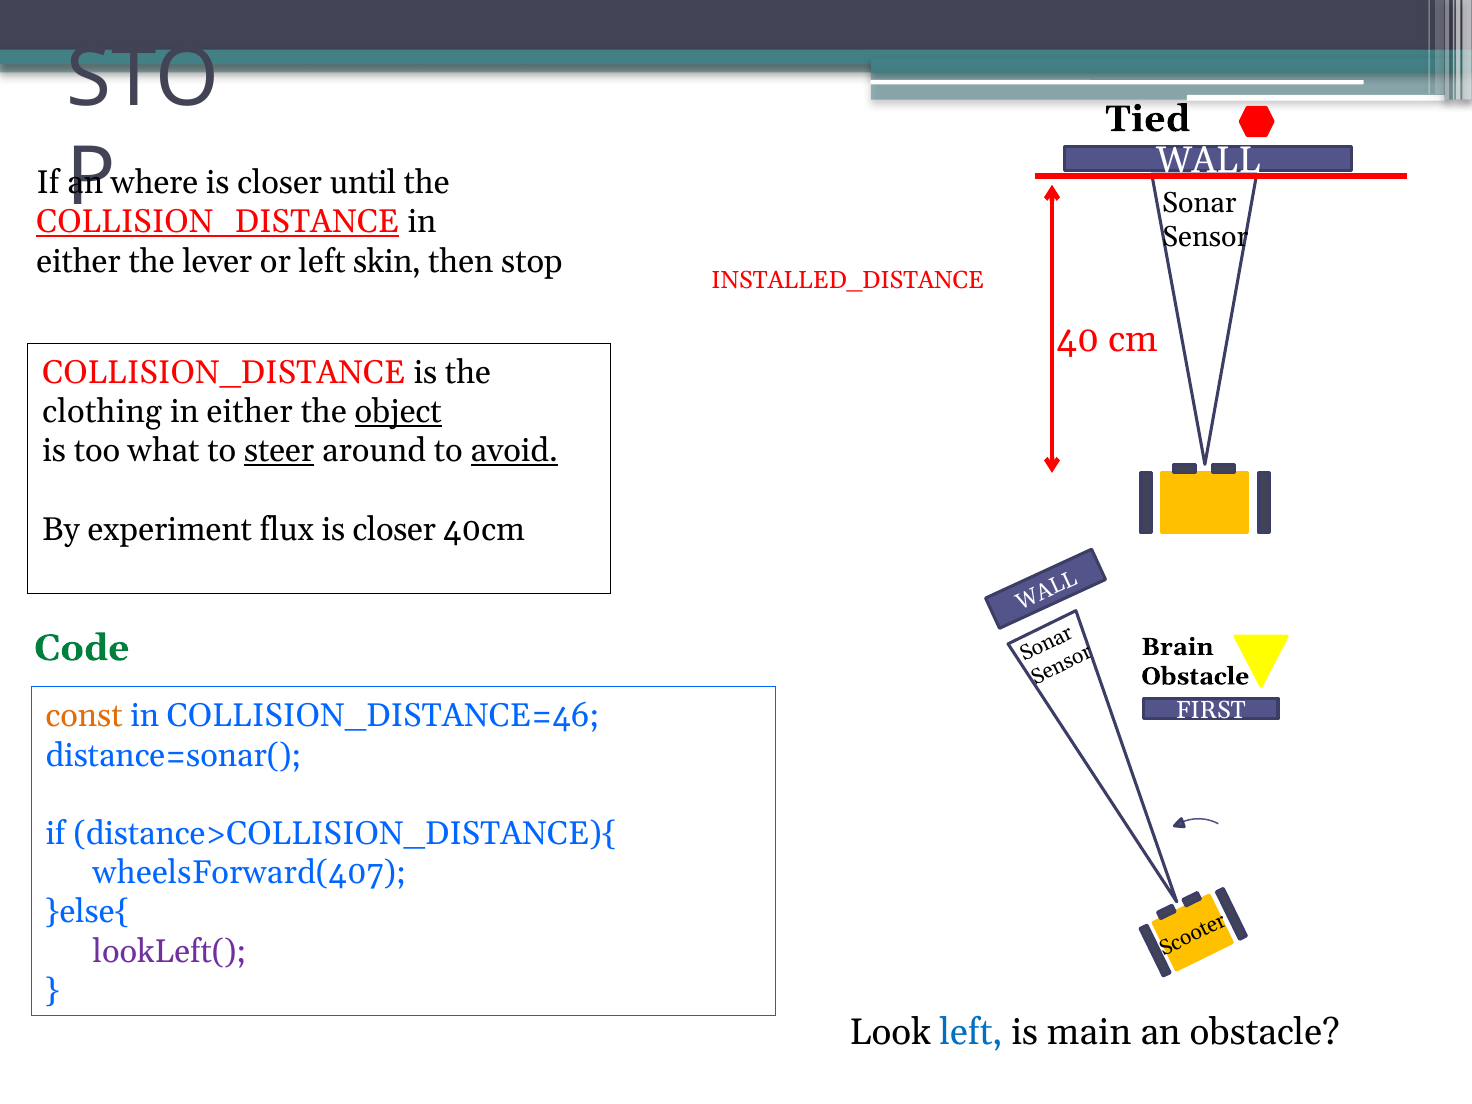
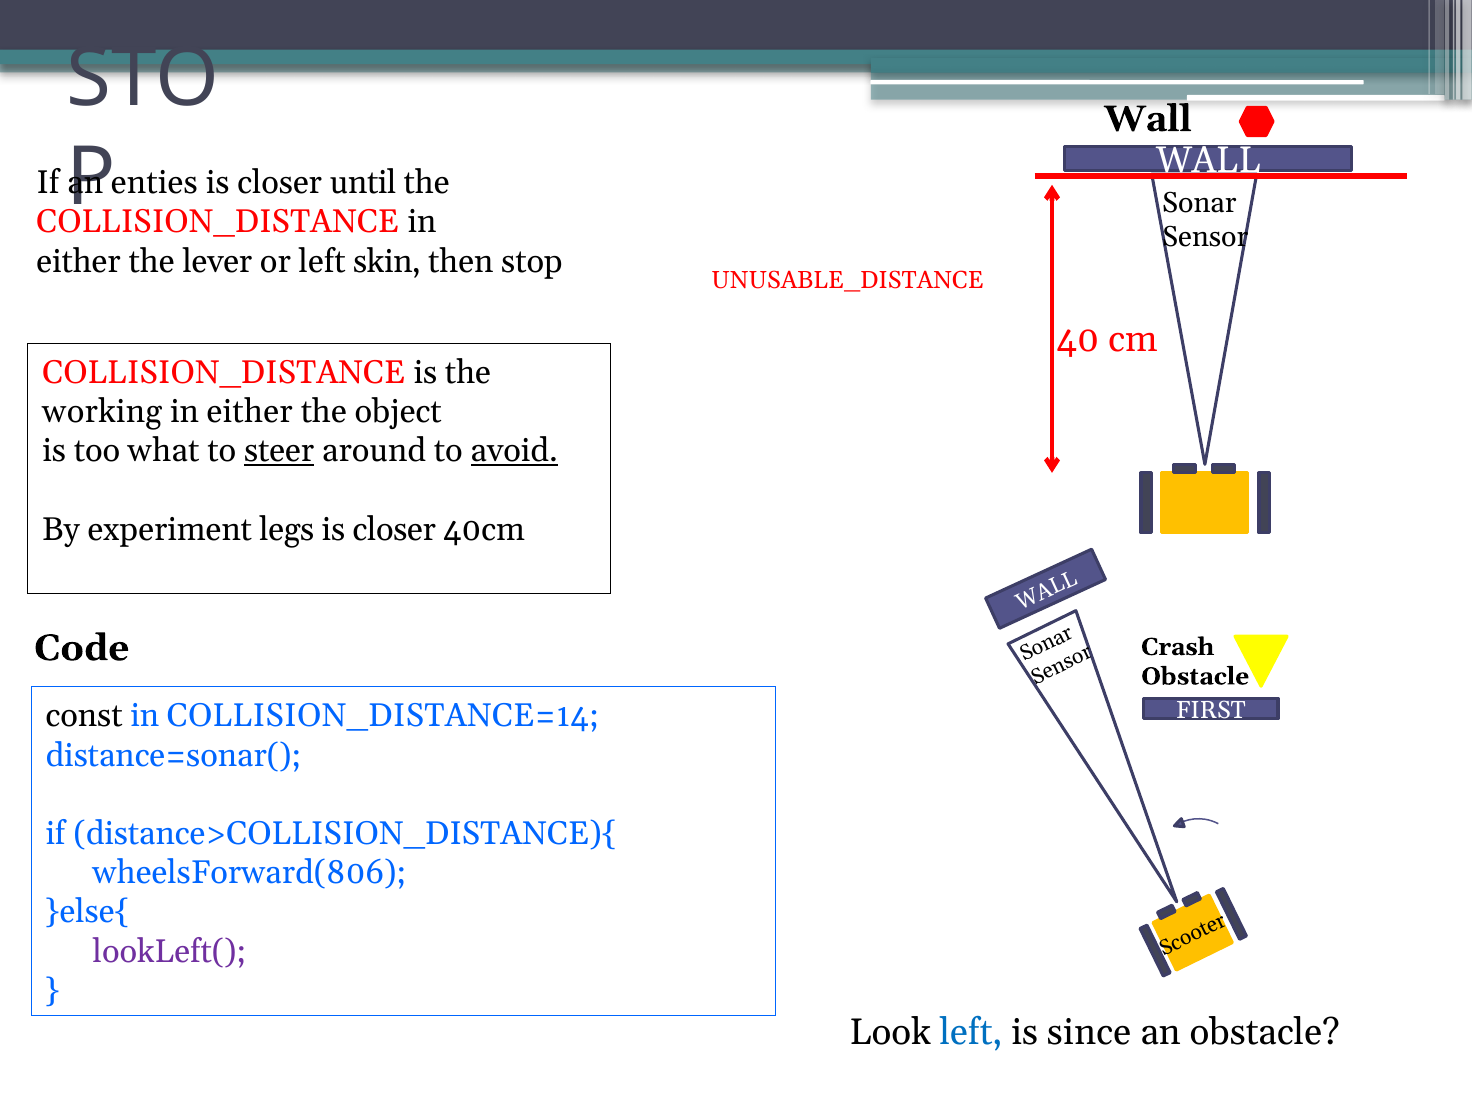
Tied: Tied -> Wall (1148, 119)
where: where -> enties (154, 183)
COLLISION_DISTANCE underline: present -> none (218, 222)
INSTALLED_DISTANCE: INSTALLED_DISTANCE -> UNUSABLE_DISTANCE (848, 281)
clothing: clothing -> working (102, 412)
object underline: present -> none (398, 412)
flux: flux -> legs (287, 530)
Code colour: green -> black (82, 648)
Brain: Brain -> Crash (1178, 647)
const colour: orange -> black (84, 716)
COLLISION_DISTANCE=46: COLLISION_DISTANCE=46 -> COLLISION_DISTANCE=14 (383, 716)
wheelsForward(407: wheelsForward(407 -> wheelsForward(806 (250, 873)
main: main -> since (1089, 1033)
